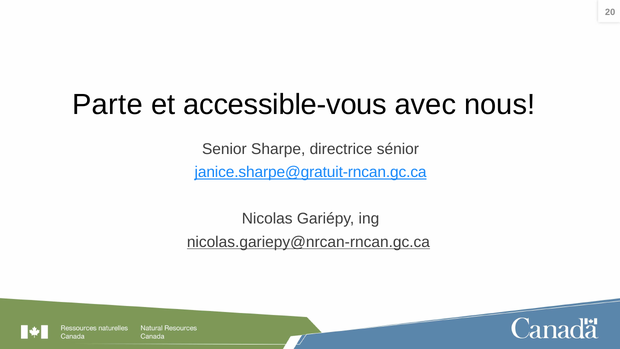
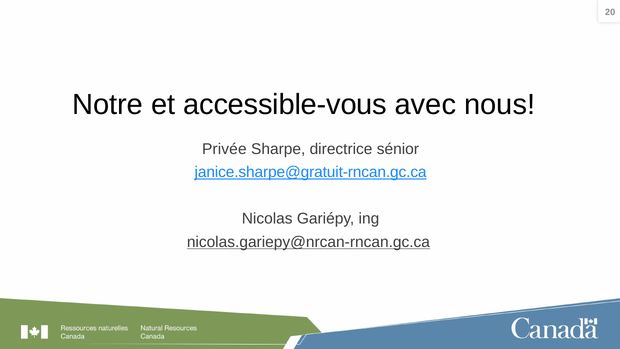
Parte: Parte -> Notre (108, 105)
Senior: Senior -> Privée (224, 149)
